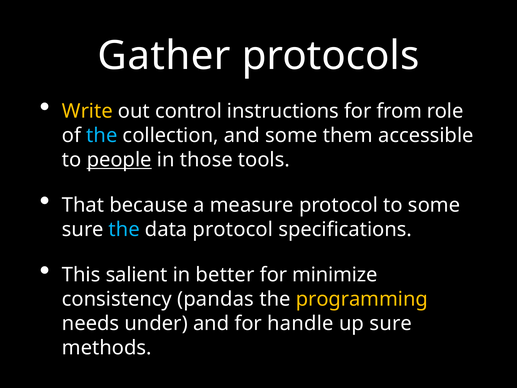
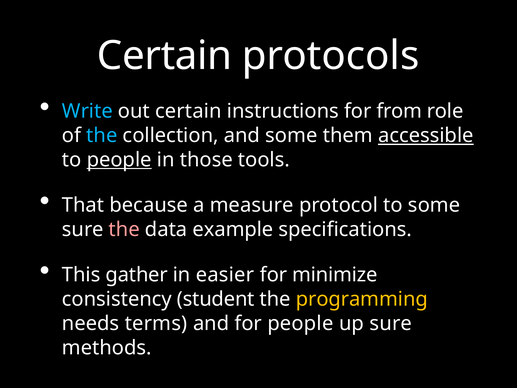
Gather: Gather -> Certain (165, 56)
Write colour: yellow -> light blue (87, 111)
out control: control -> certain (188, 111)
accessible underline: none -> present (426, 135)
the colour: light blue -> pink (124, 229)
data protocol: protocol -> example (233, 229)
salient: salient -> gather (137, 275)
better: better -> easier (225, 275)
pandas: pandas -> student (216, 299)
under: under -> terms (156, 323)
for handle: handle -> people (300, 323)
